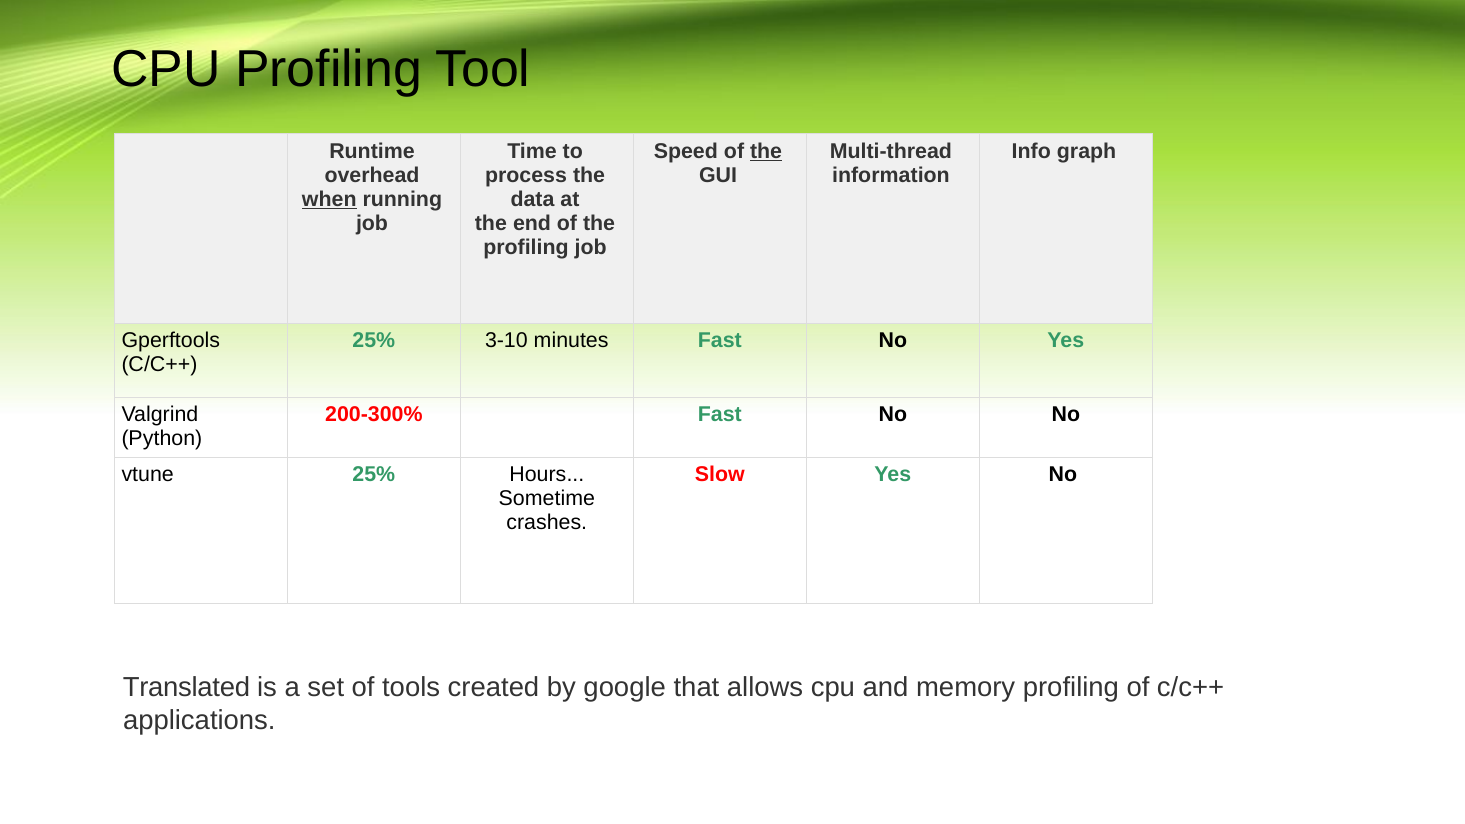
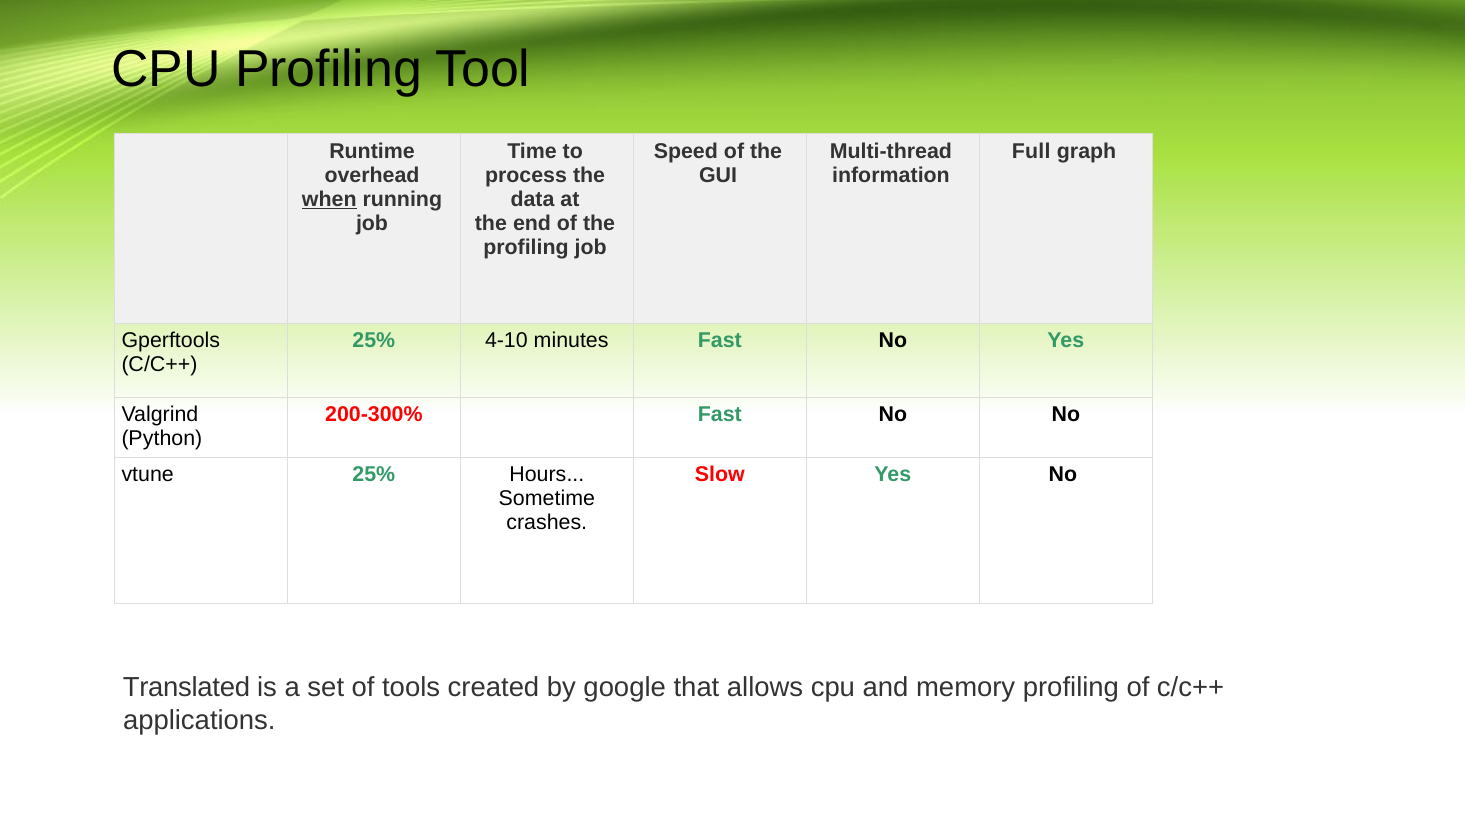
the underline: present -> none (766, 151)
Info: Info -> Full (1031, 151)
3-10: 3-10 -> 4-10 (506, 341)
